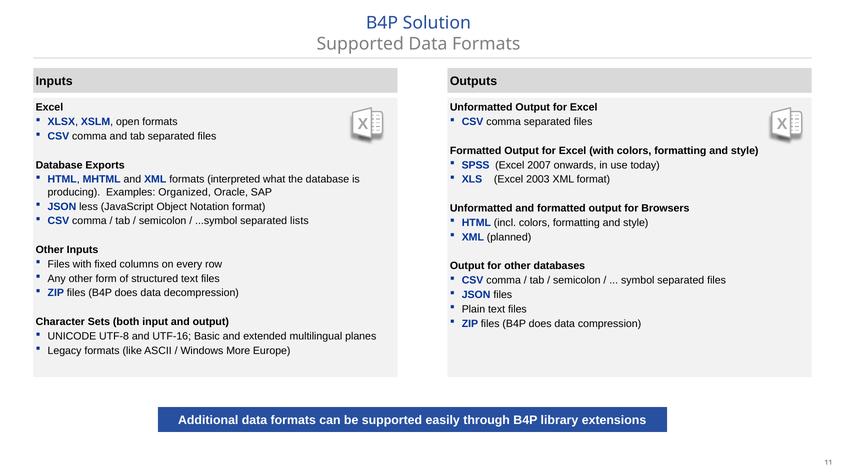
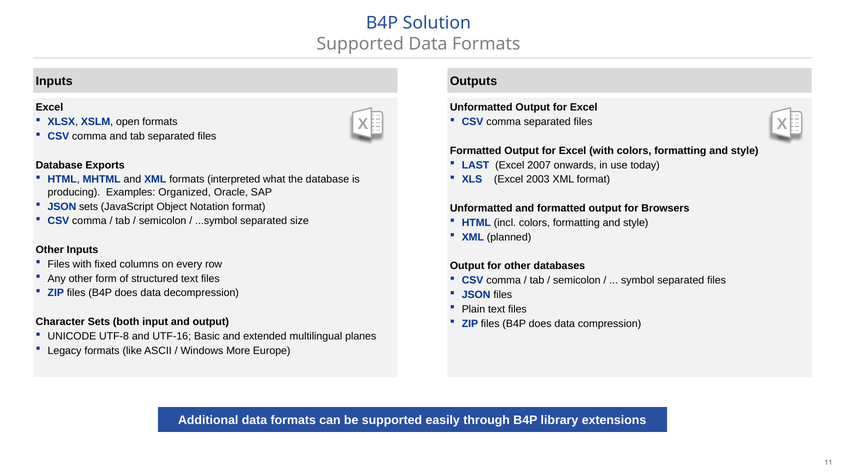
SPSS: SPSS -> LAST (476, 165)
JSON less: less -> sets (89, 207)
lists: lists -> size (299, 221)
